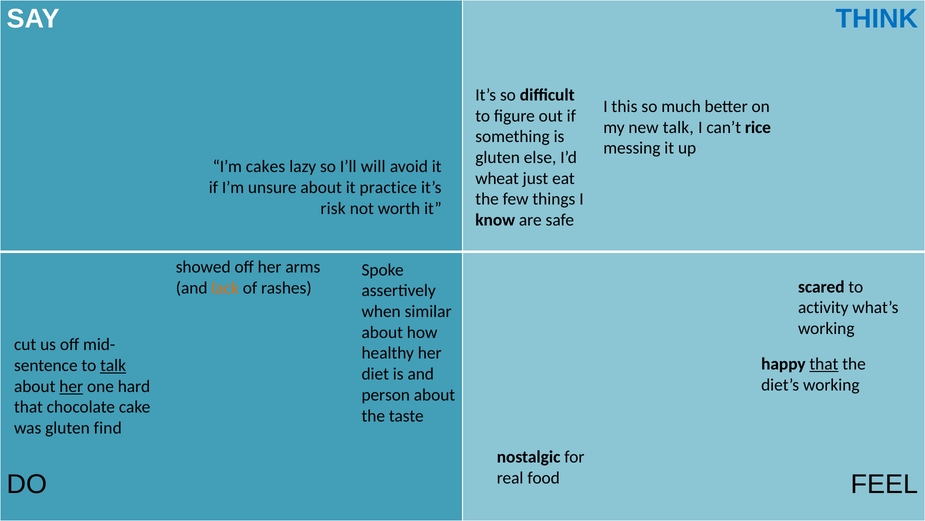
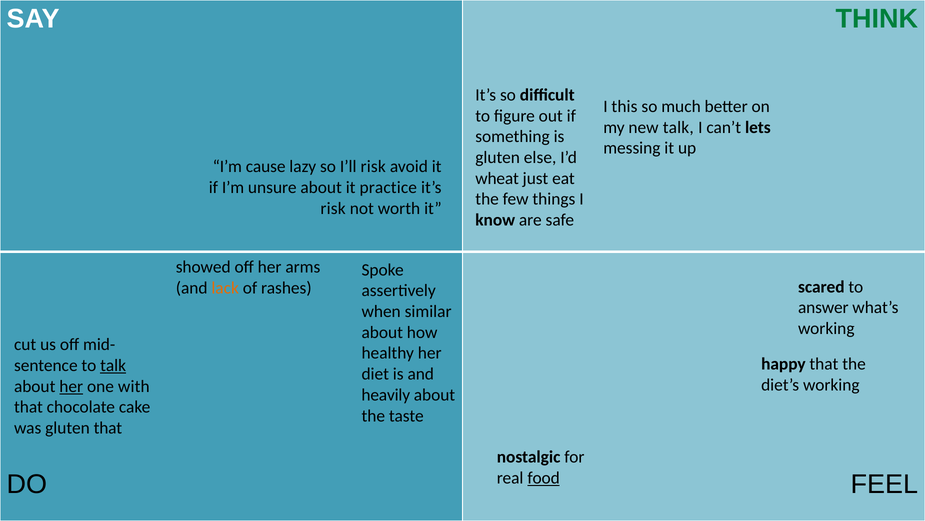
THINK colour: blue -> green (877, 19)
rice: rice -> lets (758, 127)
cakes: cakes -> cause (266, 167)
I’ll will: will -> risk (373, 167)
activity: activity -> answer (823, 307)
that underline: present -> none (824, 364)
hard: hard -> with (134, 386)
person: person -> heavily (386, 394)
gluten find: find -> that (108, 427)
food underline: none -> present (544, 477)
